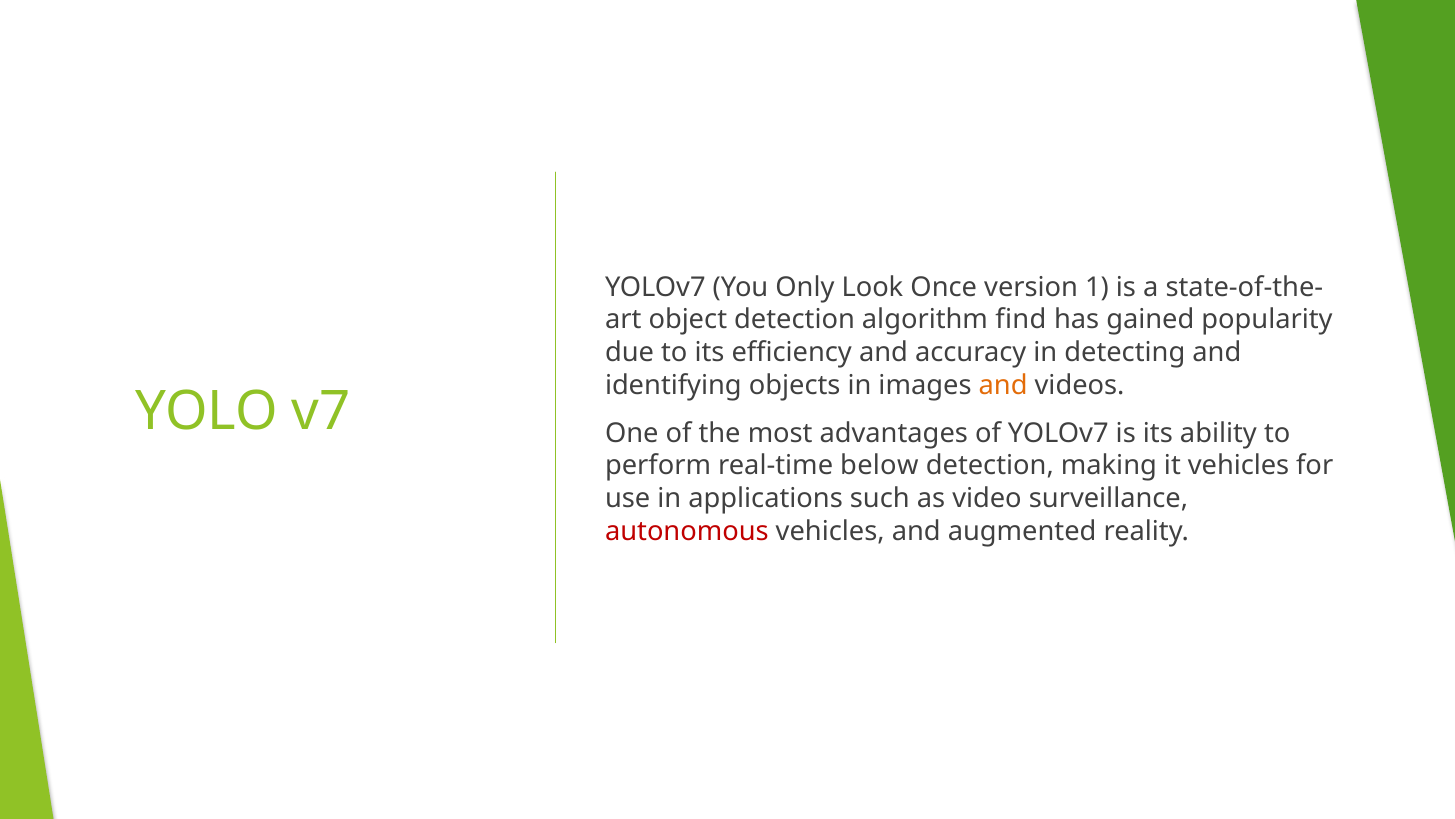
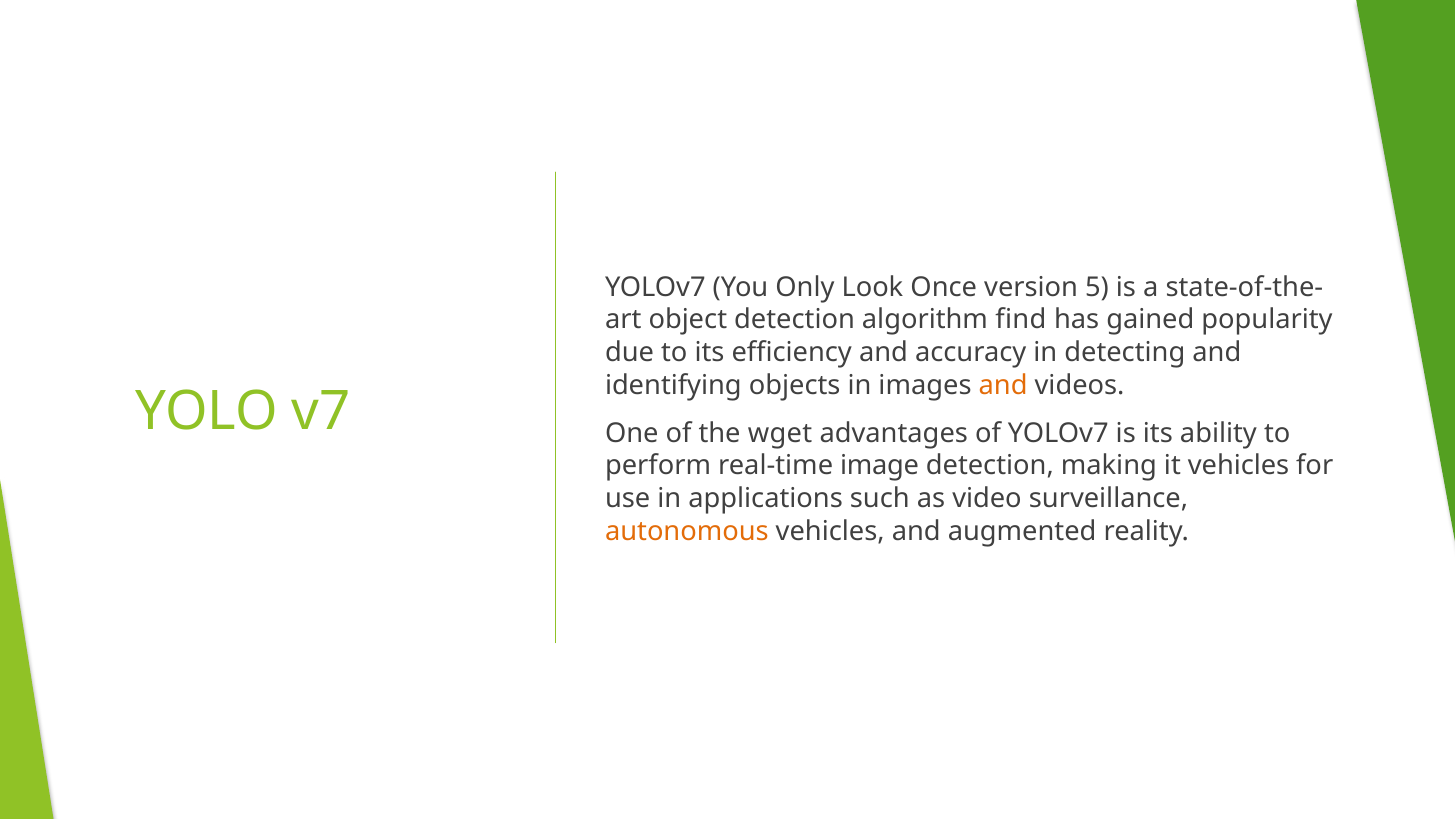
1: 1 -> 5 (1097, 287)
most: most -> wget (780, 433)
below: below -> image (880, 466)
autonomous colour: red -> orange (687, 531)
